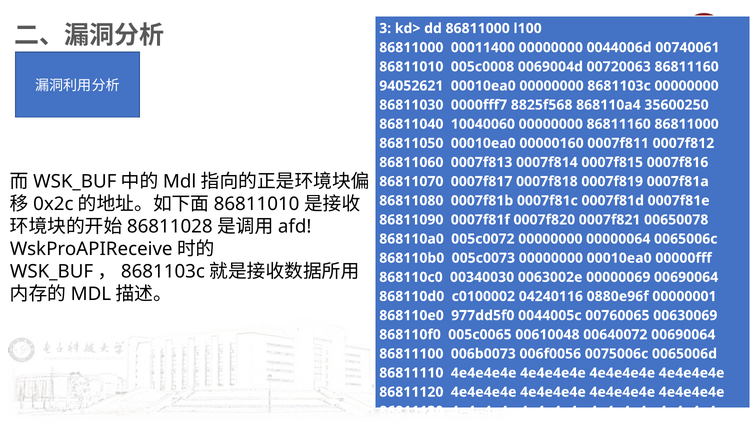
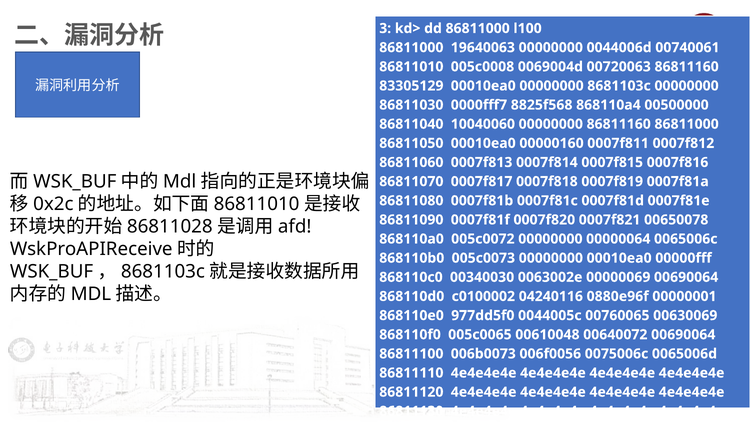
00011400: 00011400 -> 19640063 (483, 48)
94052621: 94052621 -> 83305129 (411, 86)
35600250: 35600250 -> 00500000 (677, 105)
